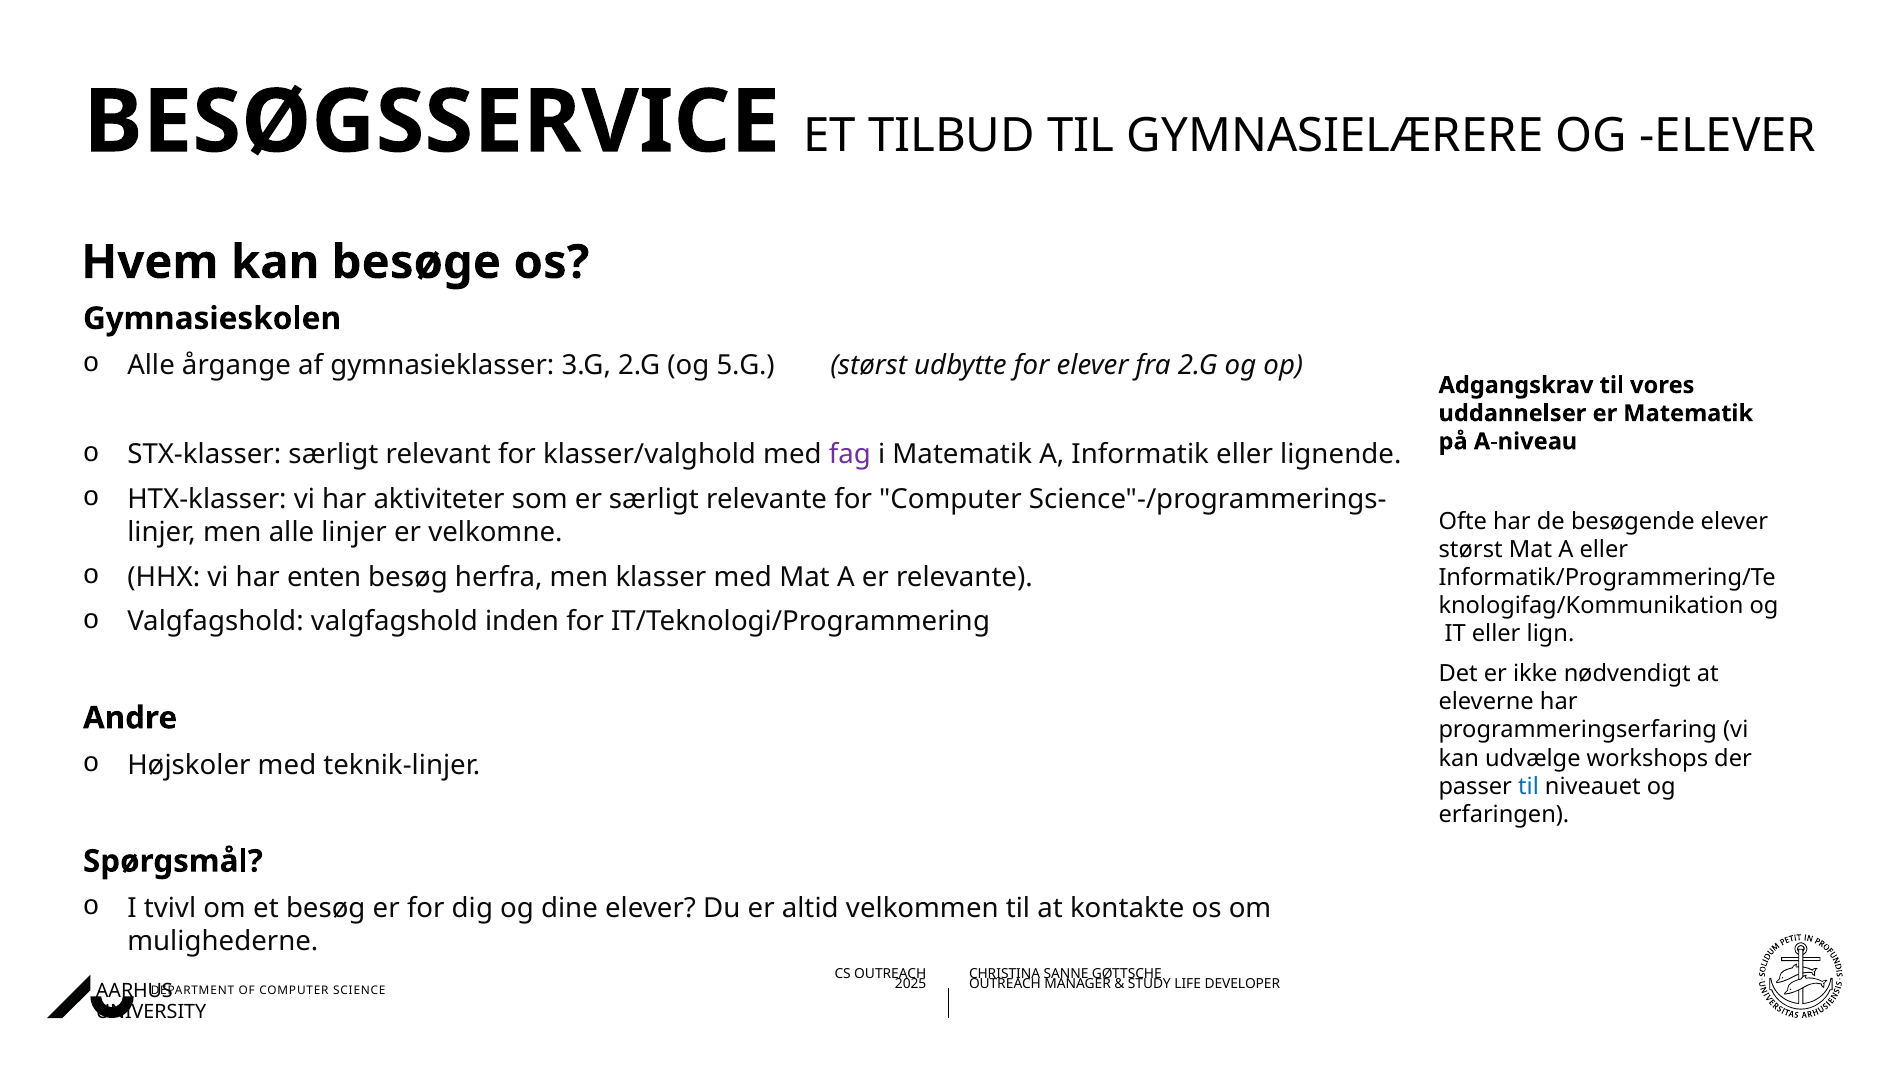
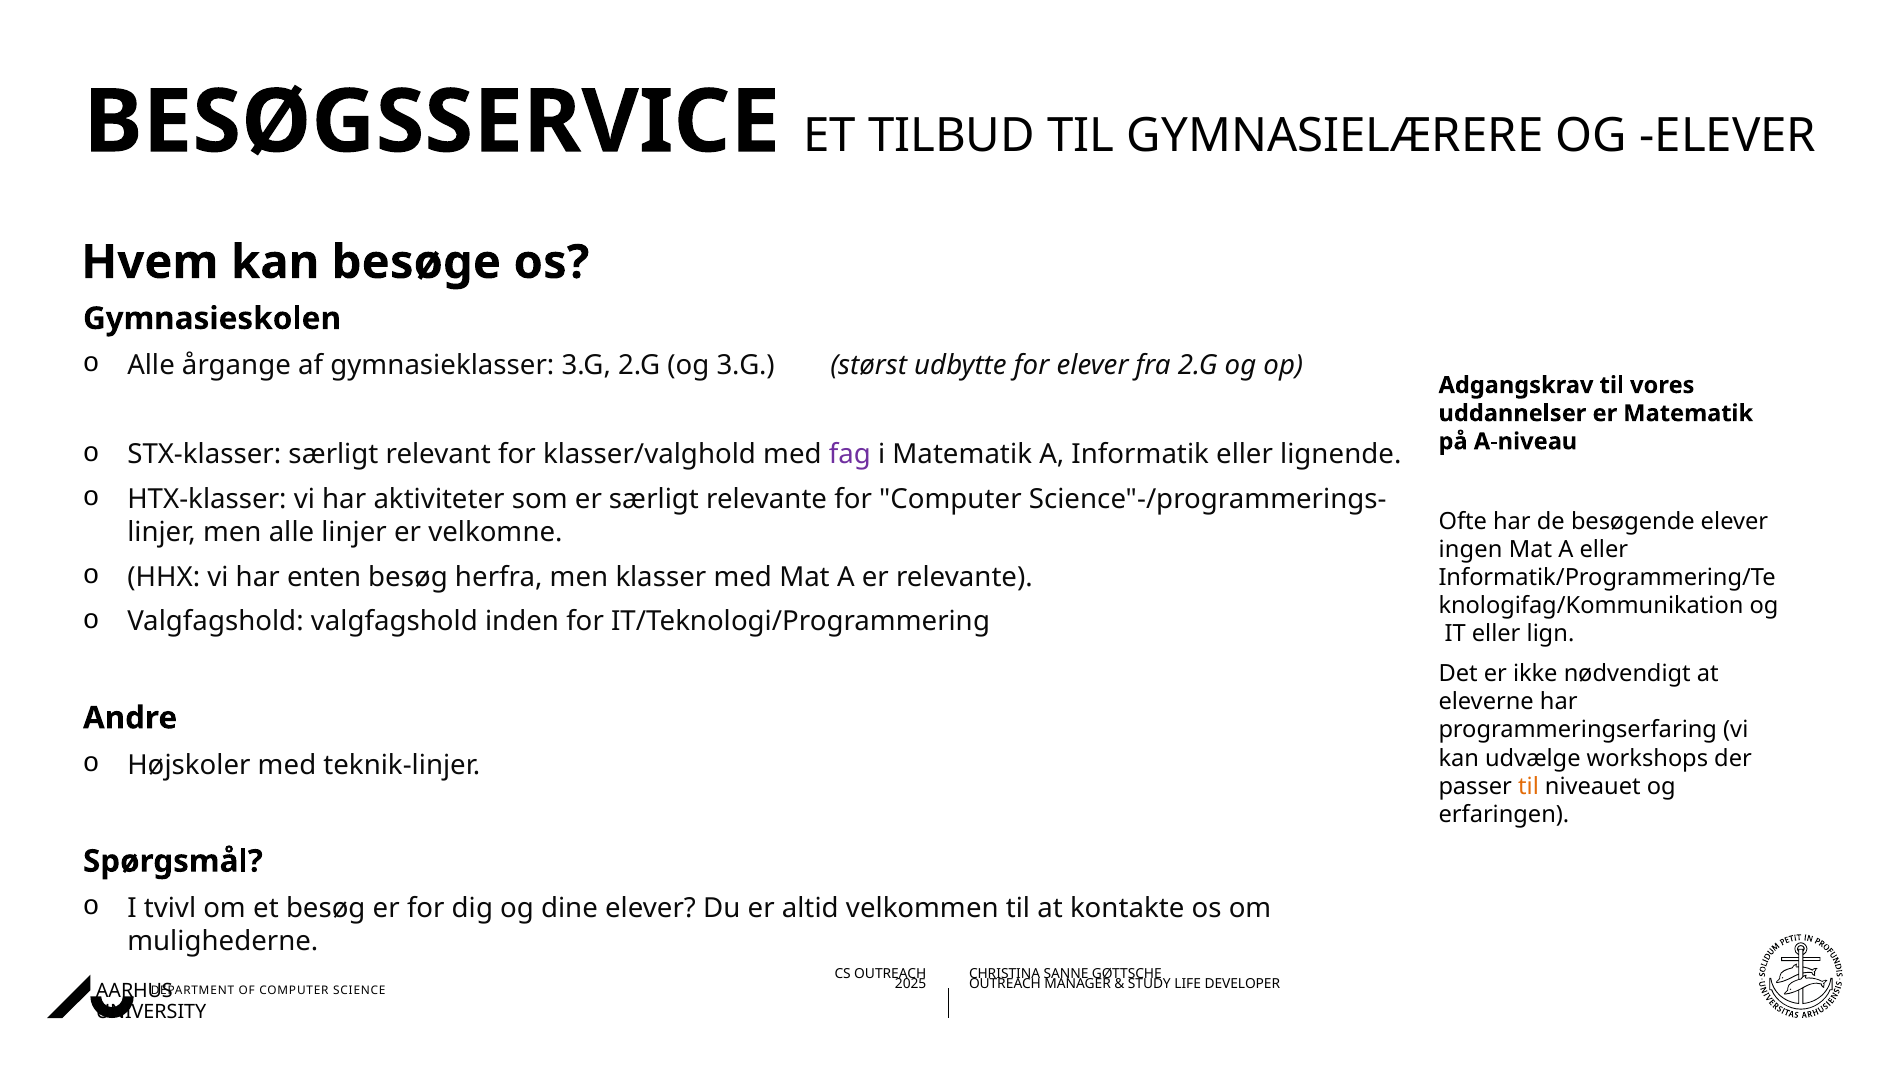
og 5.G: 5.G -> 3.G (746, 366)
størst: størst -> ingen (1471, 550)
til colour: blue -> orange (1529, 786)
